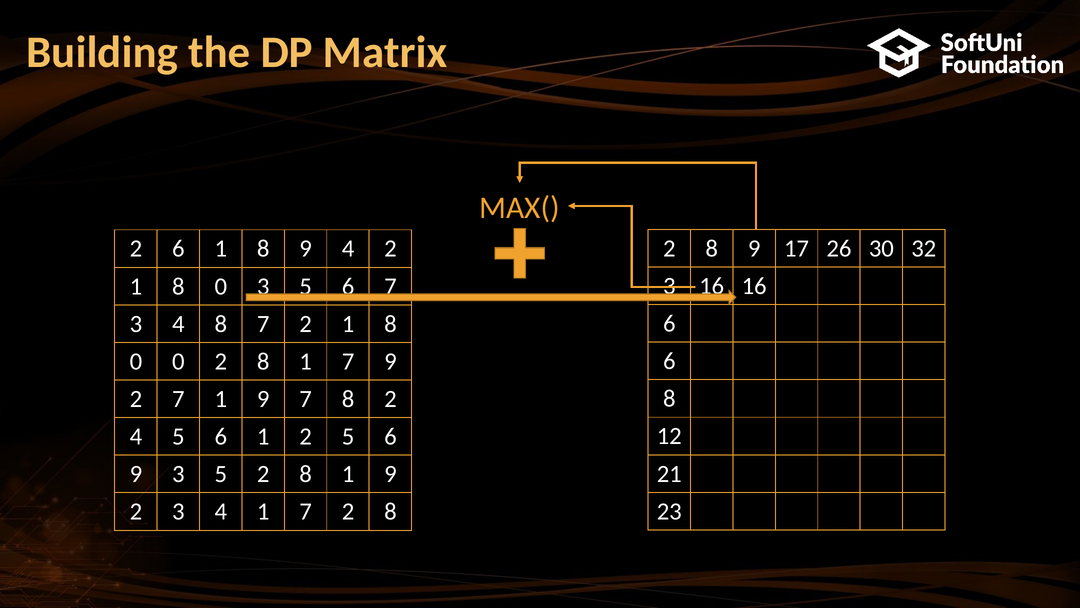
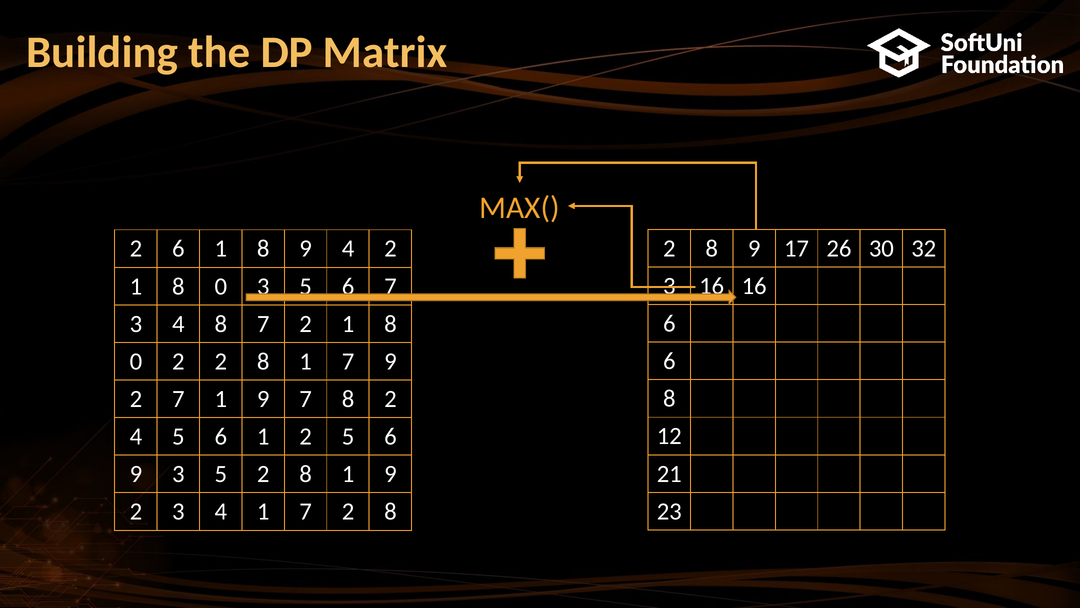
0 0: 0 -> 2 (178, 361)
